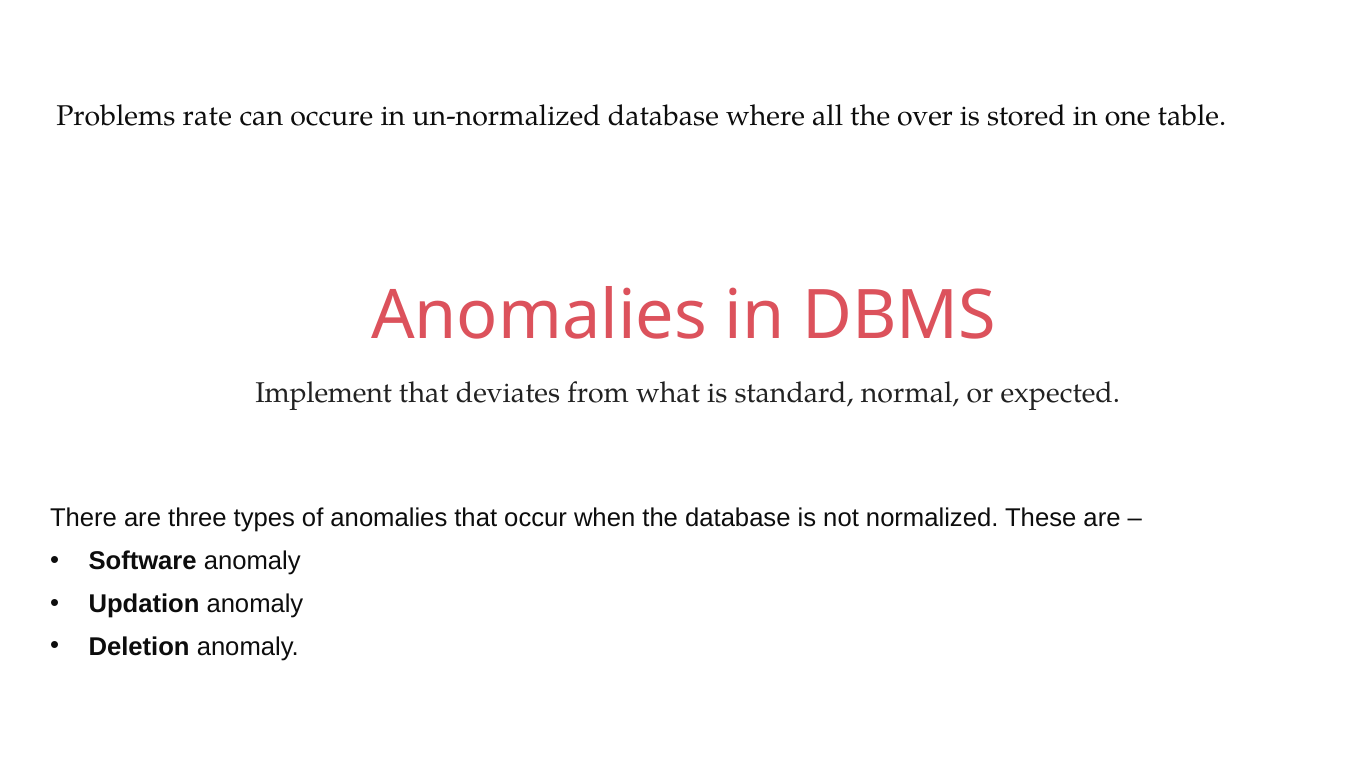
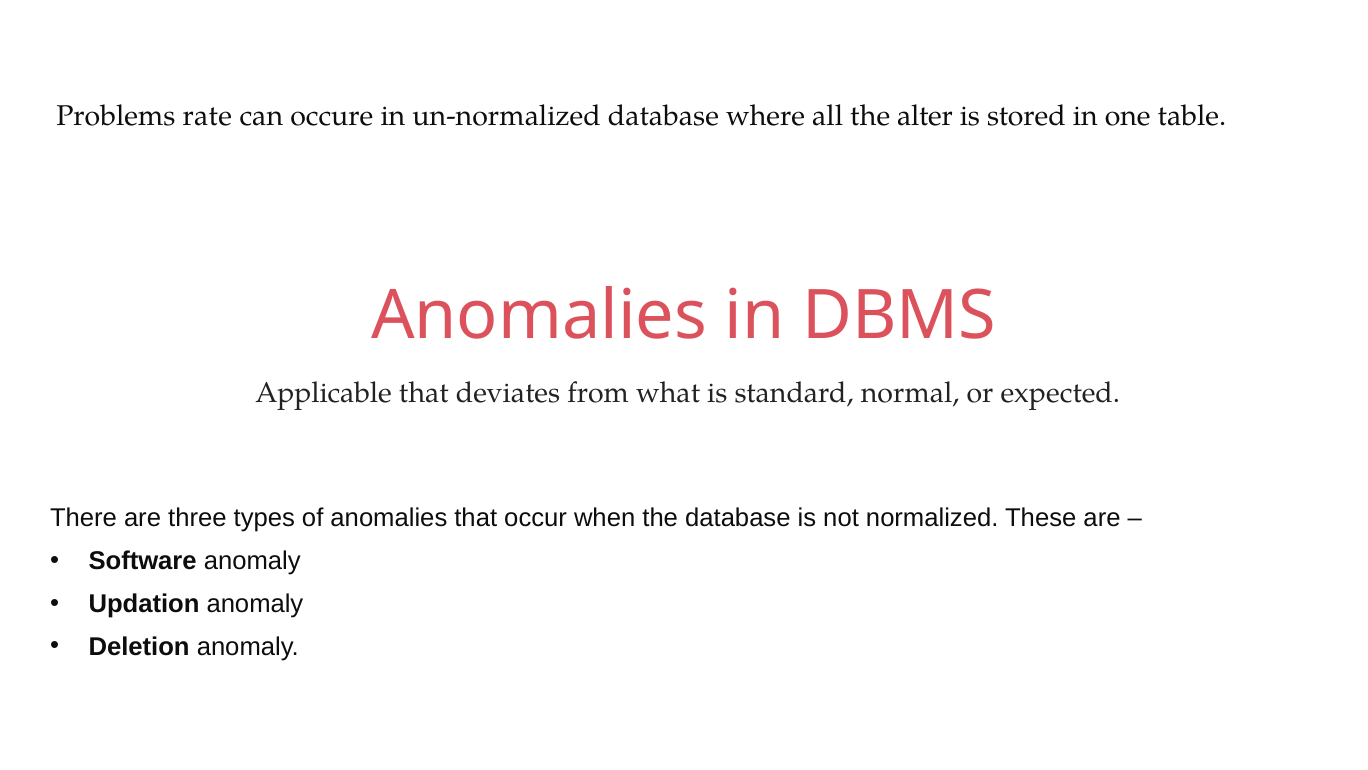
over: over -> alter (925, 116)
Implement: Implement -> Applicable (324, 393)
